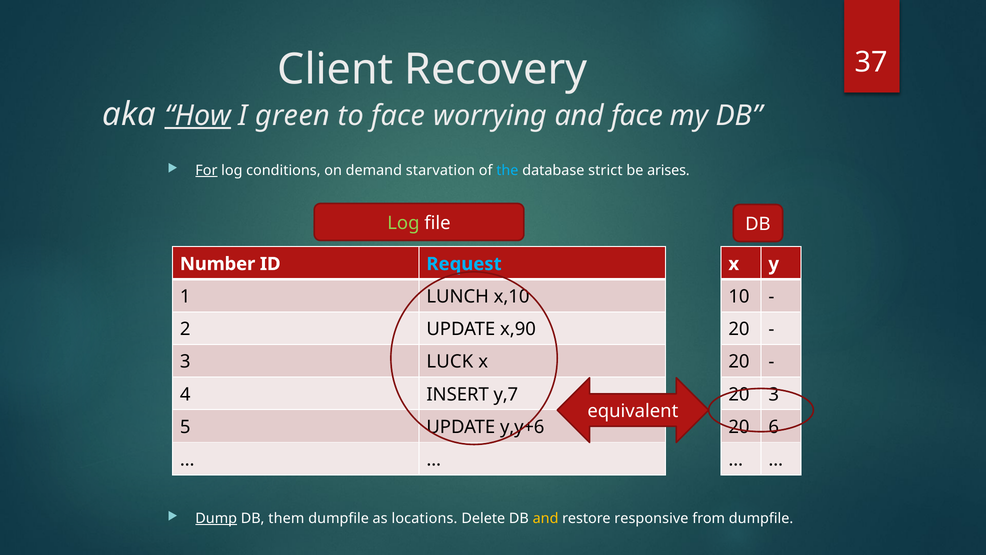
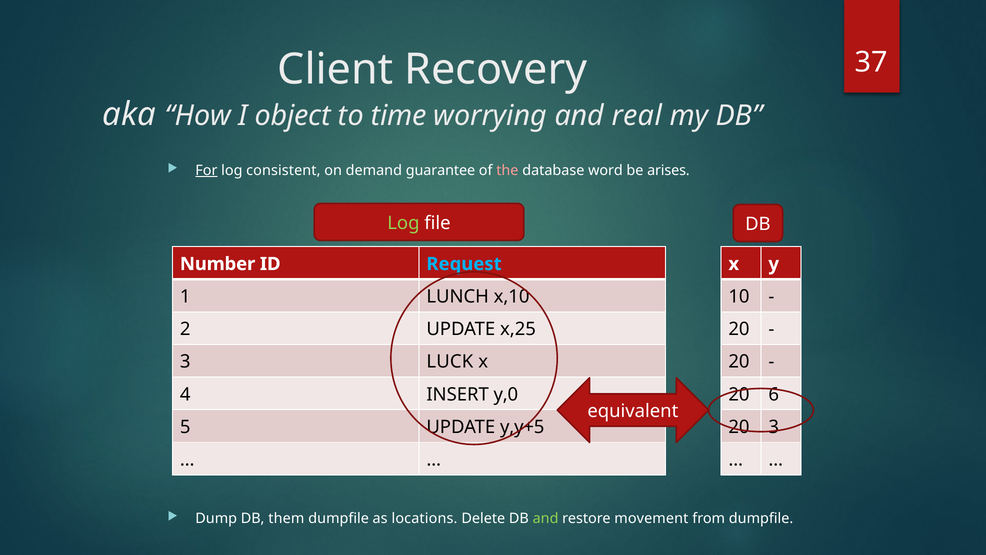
How underline: present -> none (198, 115)
green: green -> object (293, 115)
to face: face -> time (399, 115)
and face: face -> real (637, 115)
conditions: conditions -> consistent (283, 170)
starvation: starvation -> guarantee (441, 170)
the colour: light blue -> pink (507, 170)
strict: strict -> word (605, 170)
x,90: x,90 -> x,25 (518, 329)
y,7: y,7 -> y,0 (506, 394)
20 3: 3 -> 6 (774, 394)
y,y+6: y,y+6 -> y,y+5 (522, 427)
20 6: 6 -> 3 (774, 427)
Dump underline: present -> none (216, 518)
and colour: yellow -> light green (546, 518)
responsive: responsive -> movement (651, 518)
